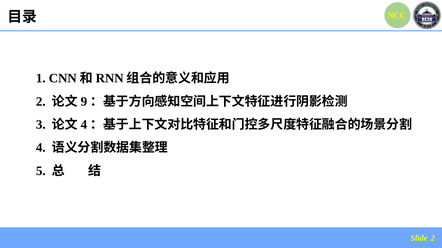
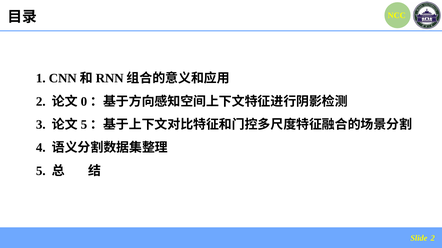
9: 9 -> 0 (84, 102)
4: 4 -> 5 (84, 125)
